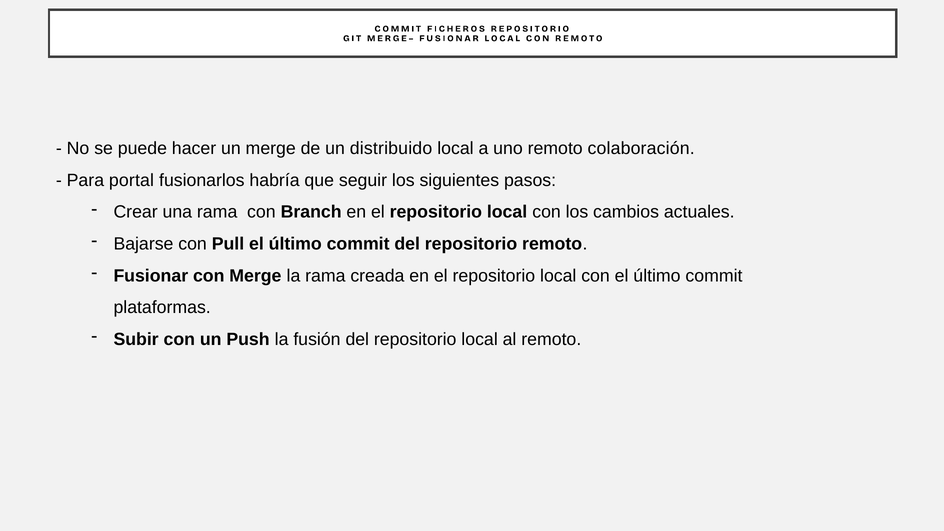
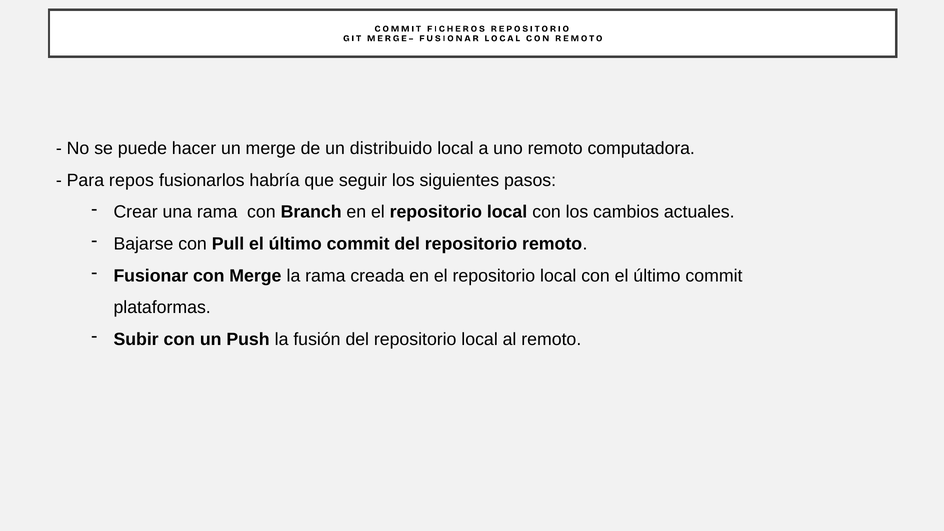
colaboración: colaboración -> computadora (641, 148)
portal: portal -> repos (131, 180)
